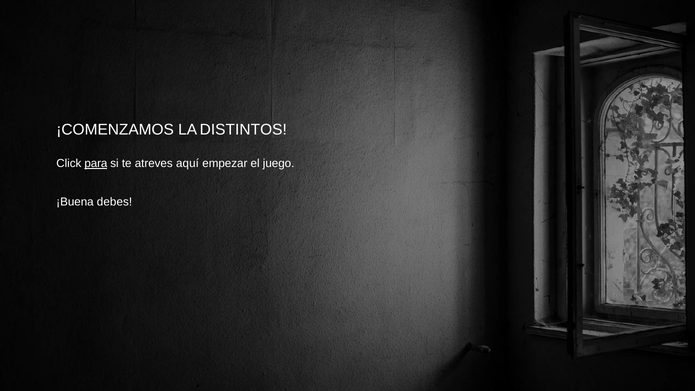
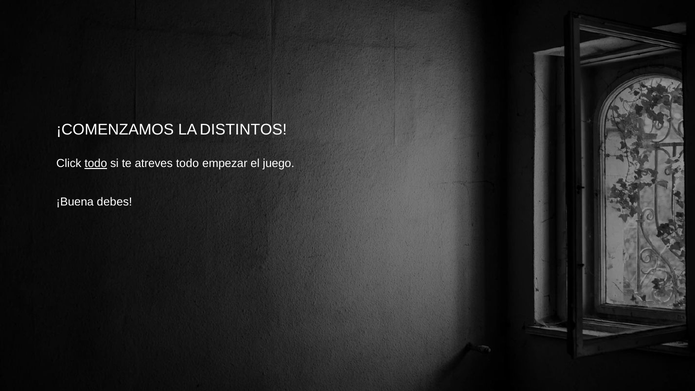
Click para: para -> todo (96, 163)
atreves aquí: aquí -> todo (187, 163)
